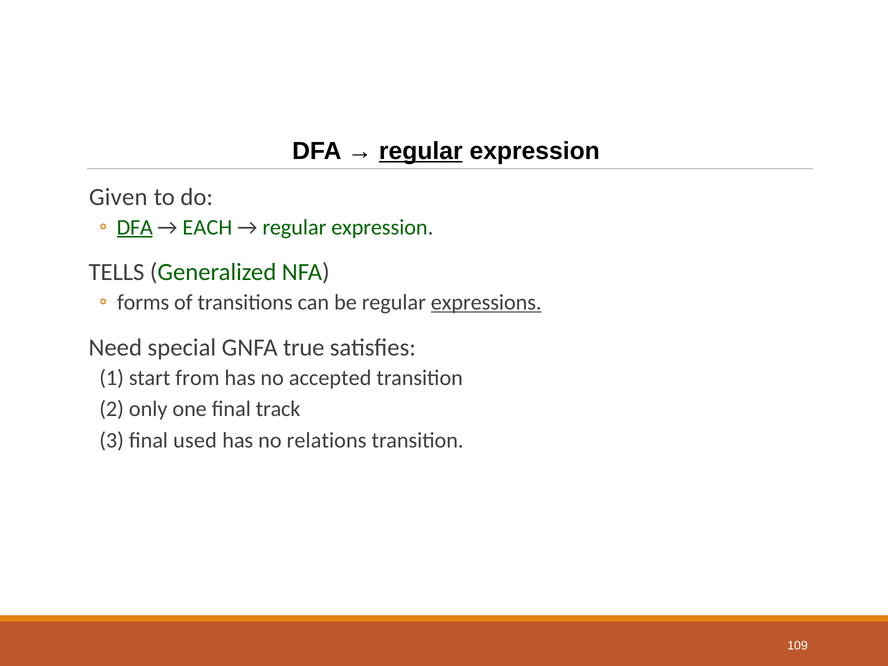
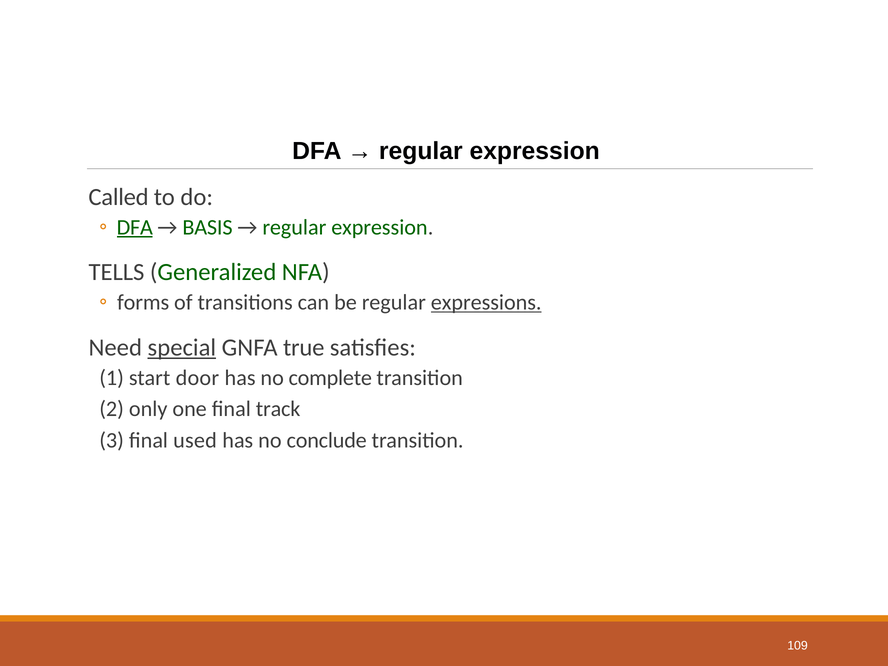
regular underline: present -> none (421, 151)
Given: Given -> Called (119, 197)
EACH: EACH -> BASIS (207, 227)
special underline: none -> present (182, 347)
from: from -> door (197, 378)
accepted: accepted -> complete (330, 378)
relations: relations -> conclude (327, 441)
